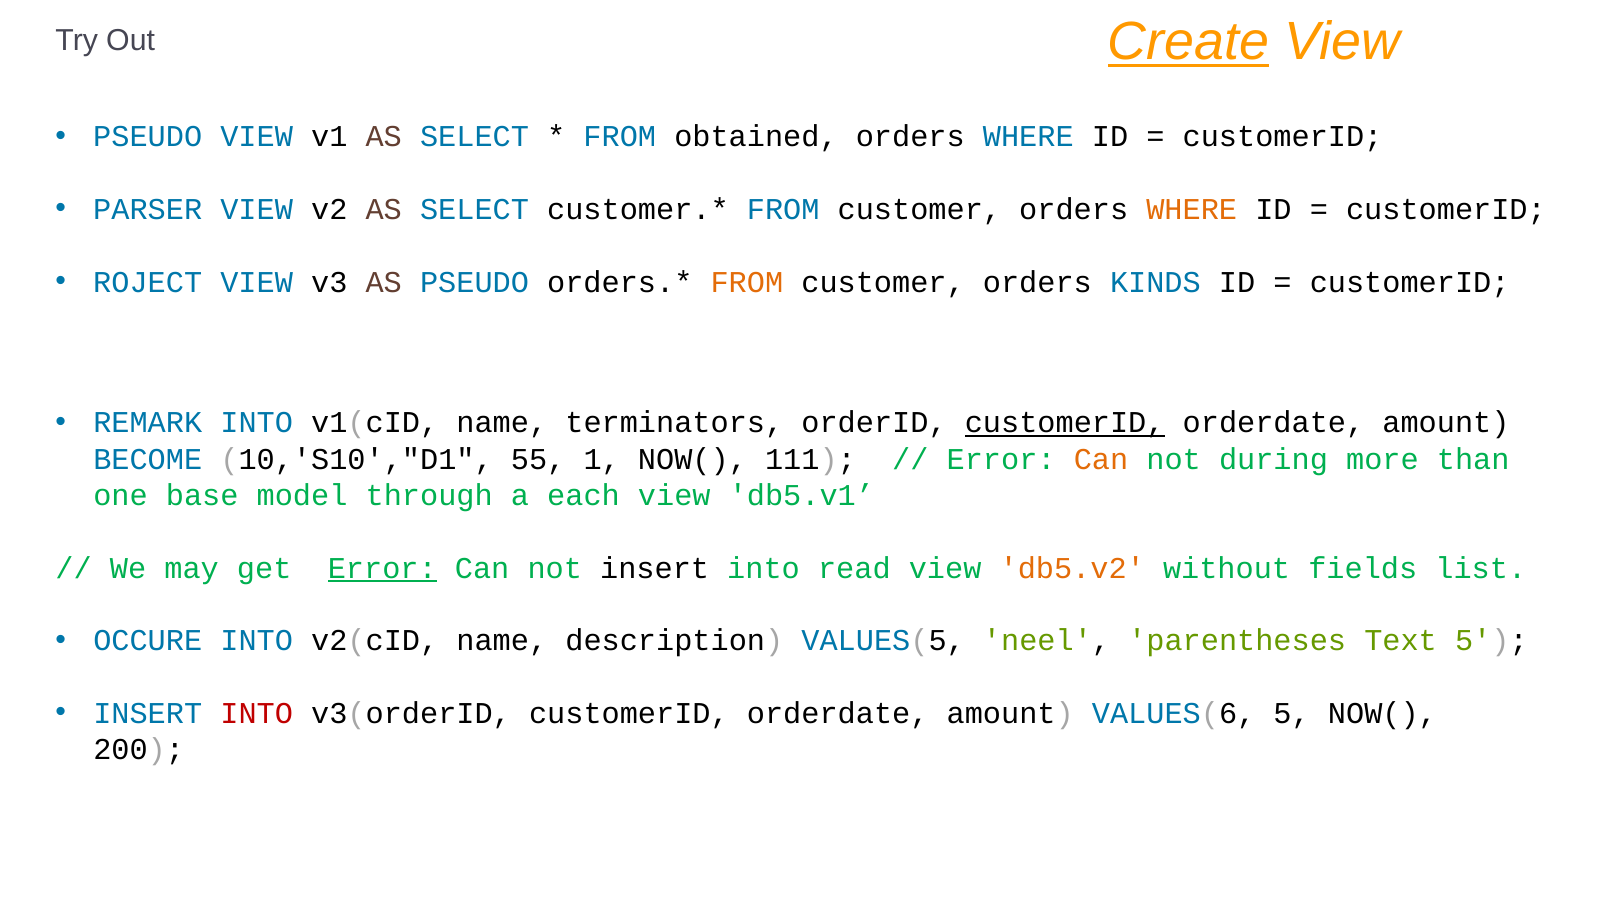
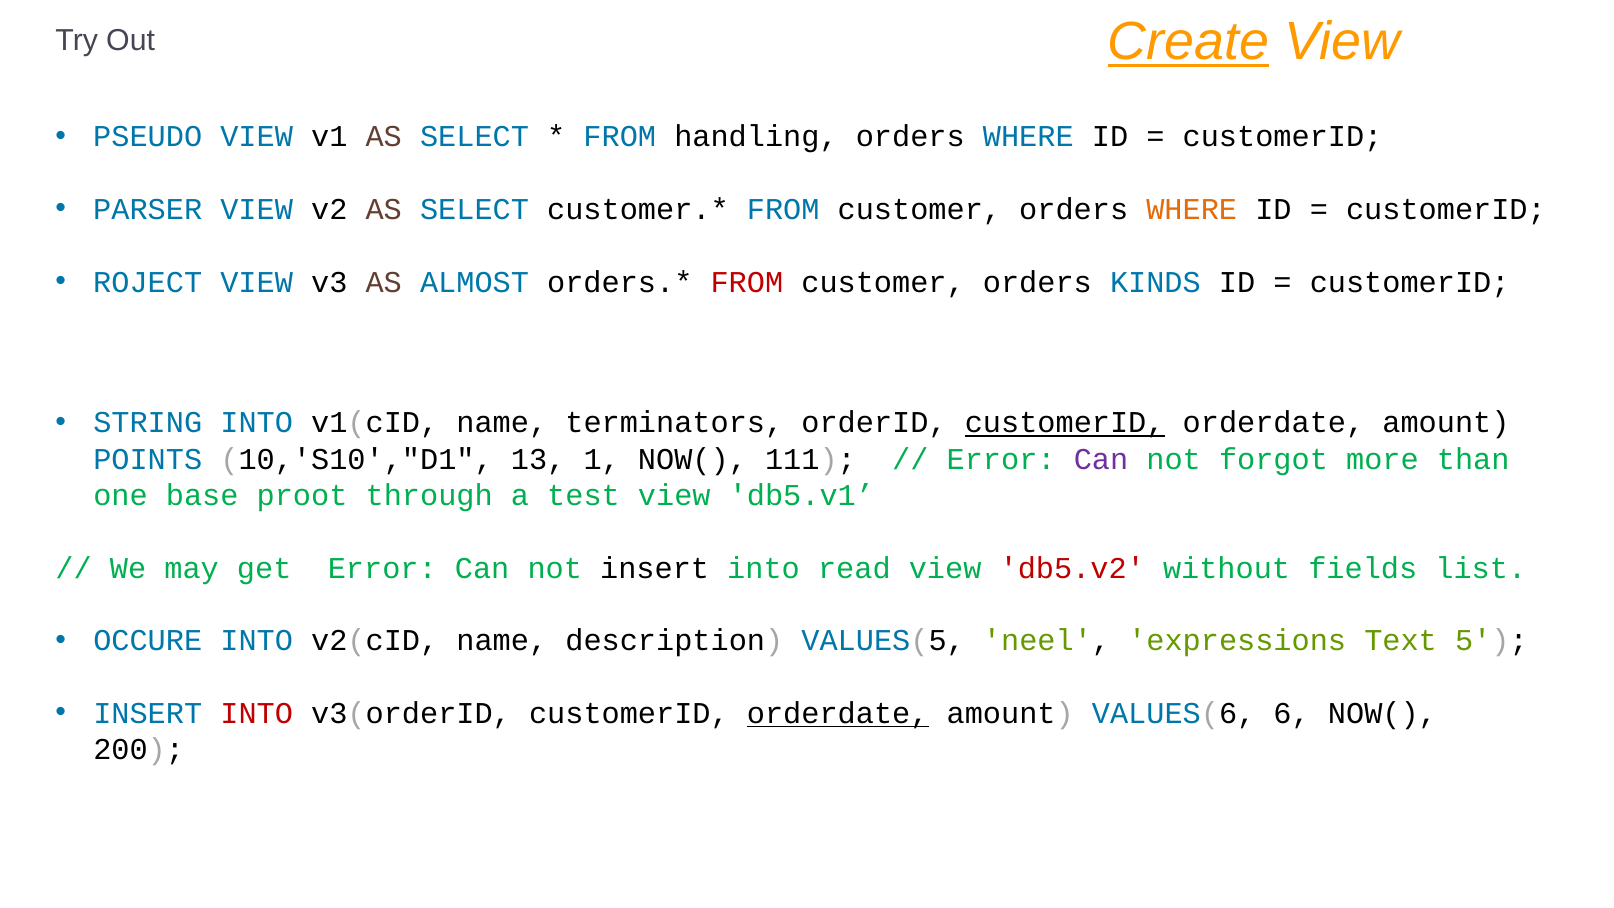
obtained: obtained -> handling (756, 137)
AS PSEUDO: PSEUDO -> ALMOST (475, 282)
FROM colour: orange -> red (747, 282)
REMARK: REMARK -> STRING (148, 423)
BECOME: BECOME -> POINTS (148, 459)
55: 55 -> 13 (538, 459)
Can colour: orange -> purple (1101, 459)
during: during -> forgot (1273, 459)
model: model -> proot (302, 496)
each: each -> test (584, 496)
Error underline: present -> none (382, 568)
db5.v2 colour: orange -> red (1072, 568)
parentheses: parentheses -> expressions (1237, 641)
orderdate underline: none -> present (838, 713)
VALUES(6 5: 5 -> 6 (1292, 713)
